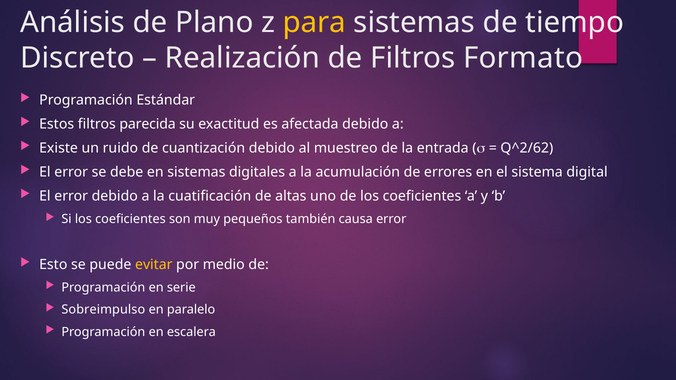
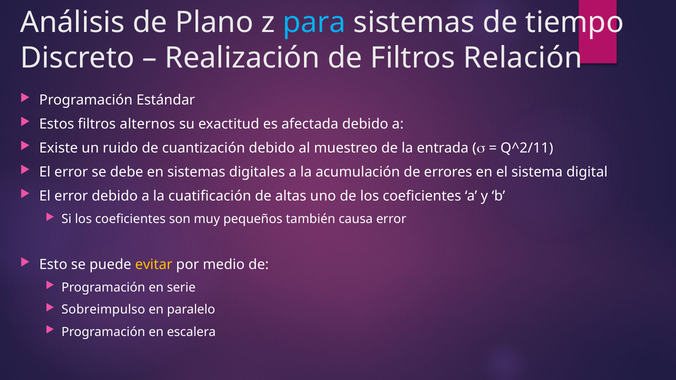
para colour: yellow -> light blue (314, 22)
Formato: Formato -> Relación (523, 58)
parecida: parecida -> alternos (147, 124)
Q^2/62: Q^2/62 -> Q^2/11 (527, 148)
